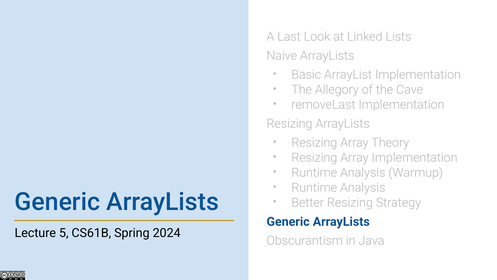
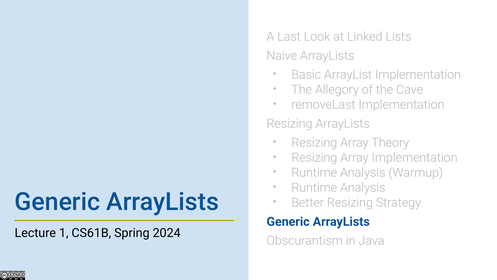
5: 5 -> 1 (64, 233)
